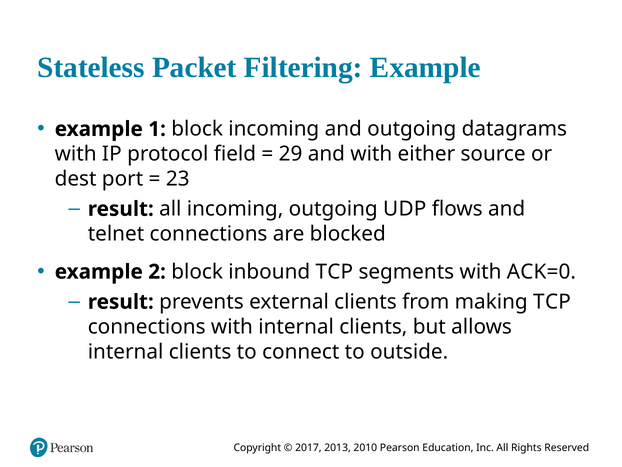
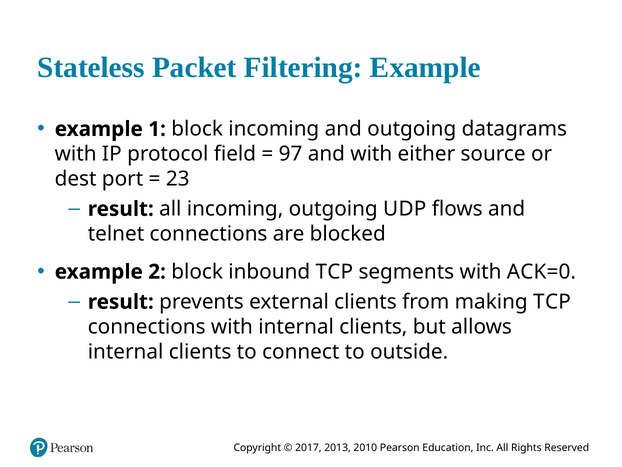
29: 29 -> 97 (291, 154)
